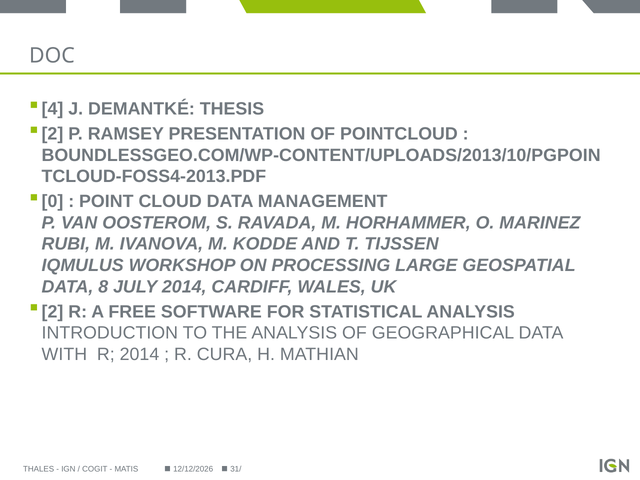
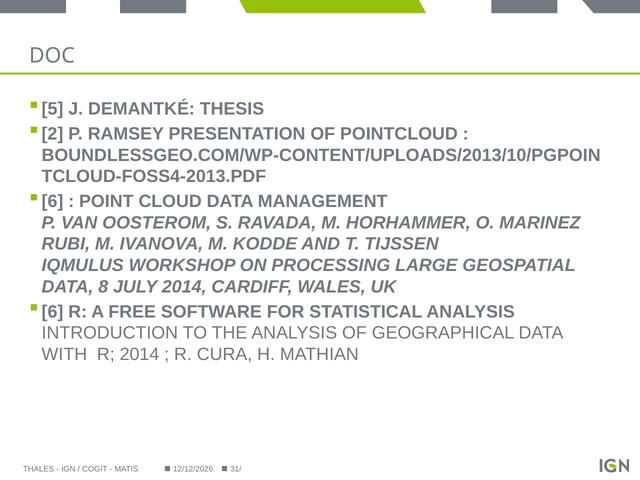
4: 4 -> 5 (52, 109)
0: 0 -> 6 (52, 201)
2: 2 -> 6 (52, 312)
